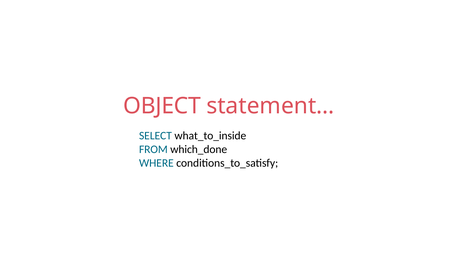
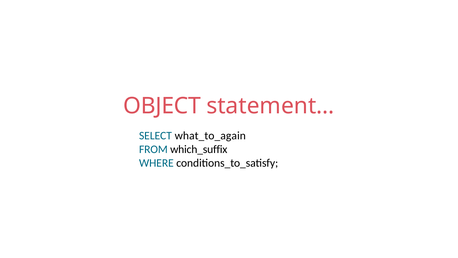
what_to_inside: what_to_inside -> what_to_again (210, 135)
which_done: which_done -> which_suffix (199, 149)
